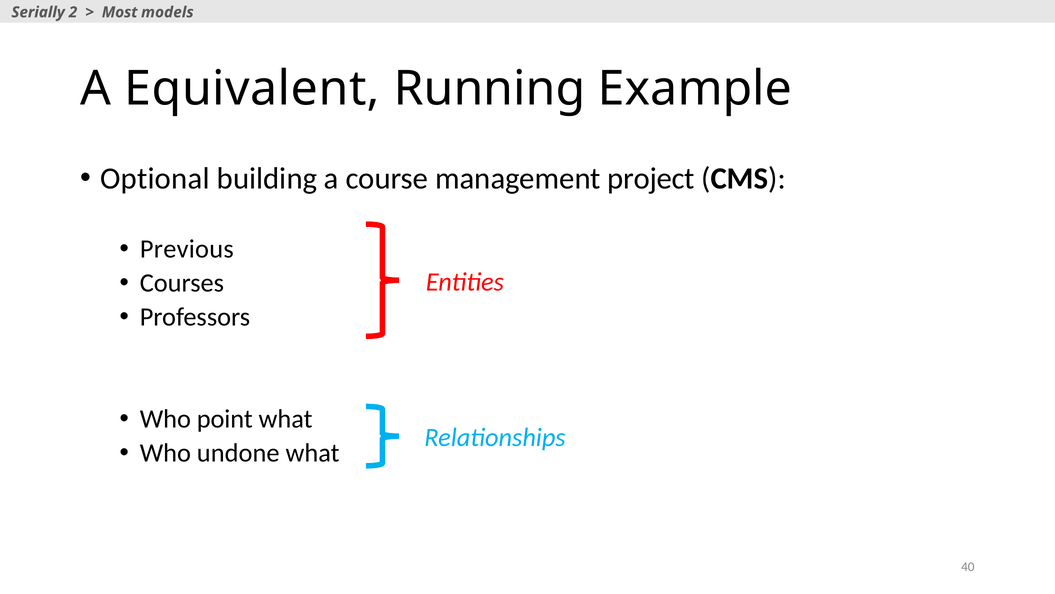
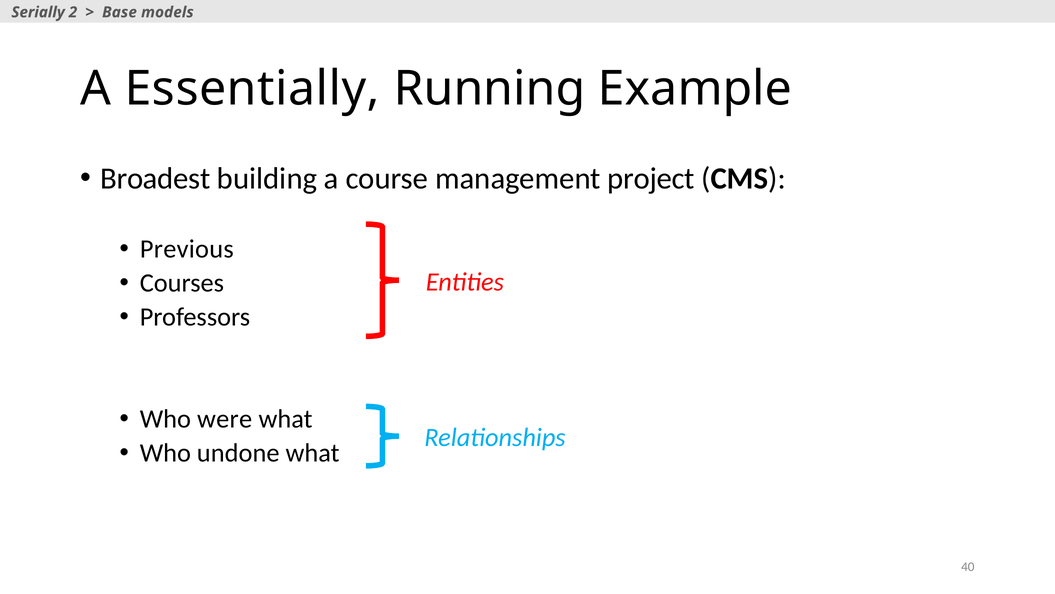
Most: Most -> Base (120, 12)
Equivalent: Equivalent -> Essentially (252, 89)
Optional: Optional -> Broadest (155, 178)
point: point -> were (225, 418)
